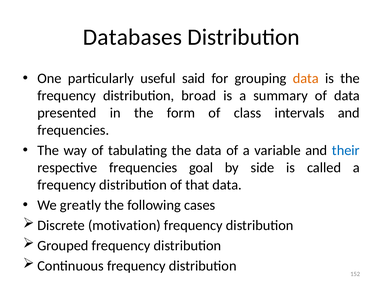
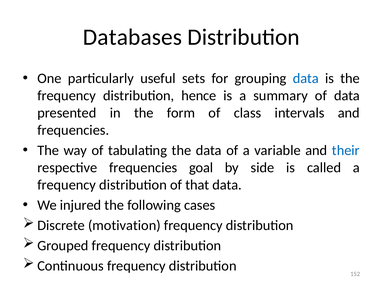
said: said -> sets (194, 79)
data colour: orange -> blue (306, 79)
broad: broad -> hence (199, 96)
greatly: greatly -> injured (81, 205)
